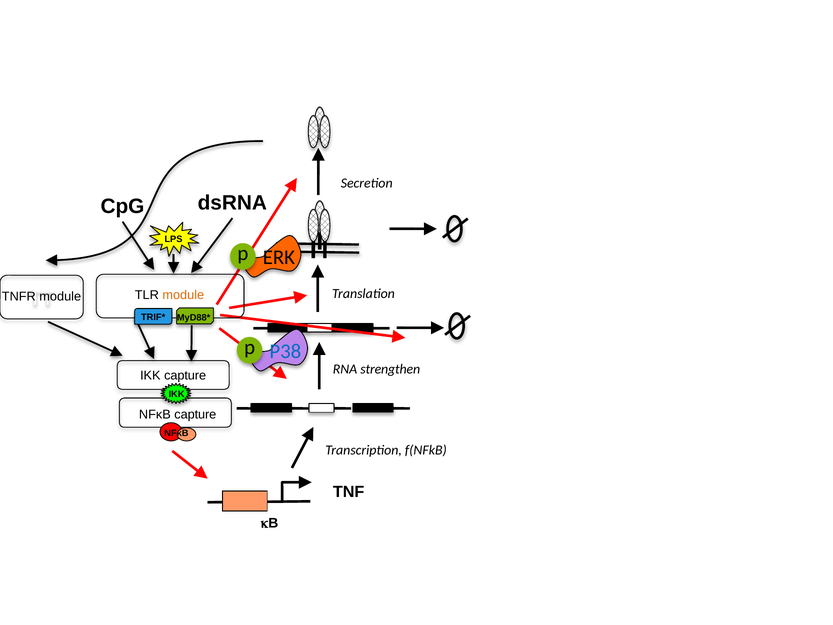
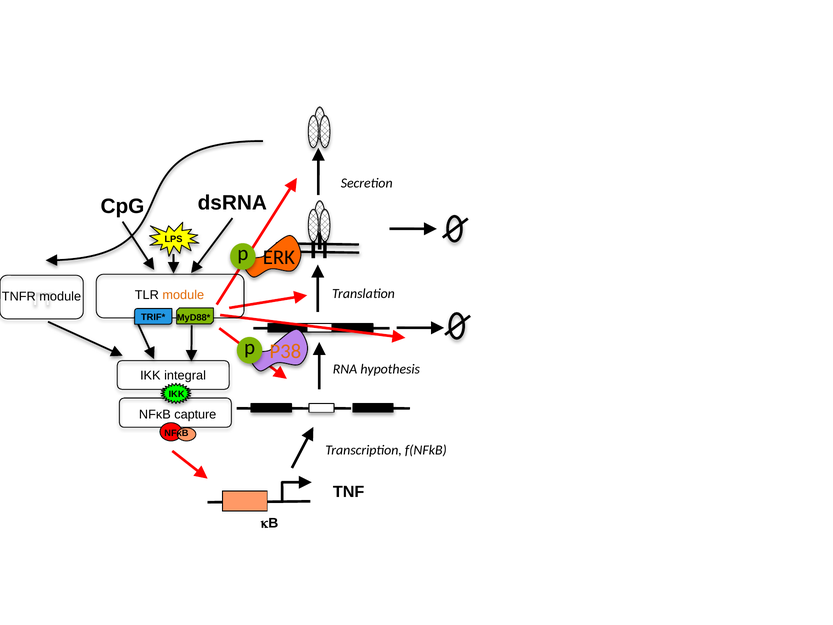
P38 colour: blue -> orange (285, 351)
strengthen: strengthen -> hypothesis (390, 369)
IKK capture: capture -> integral (185, 375)
